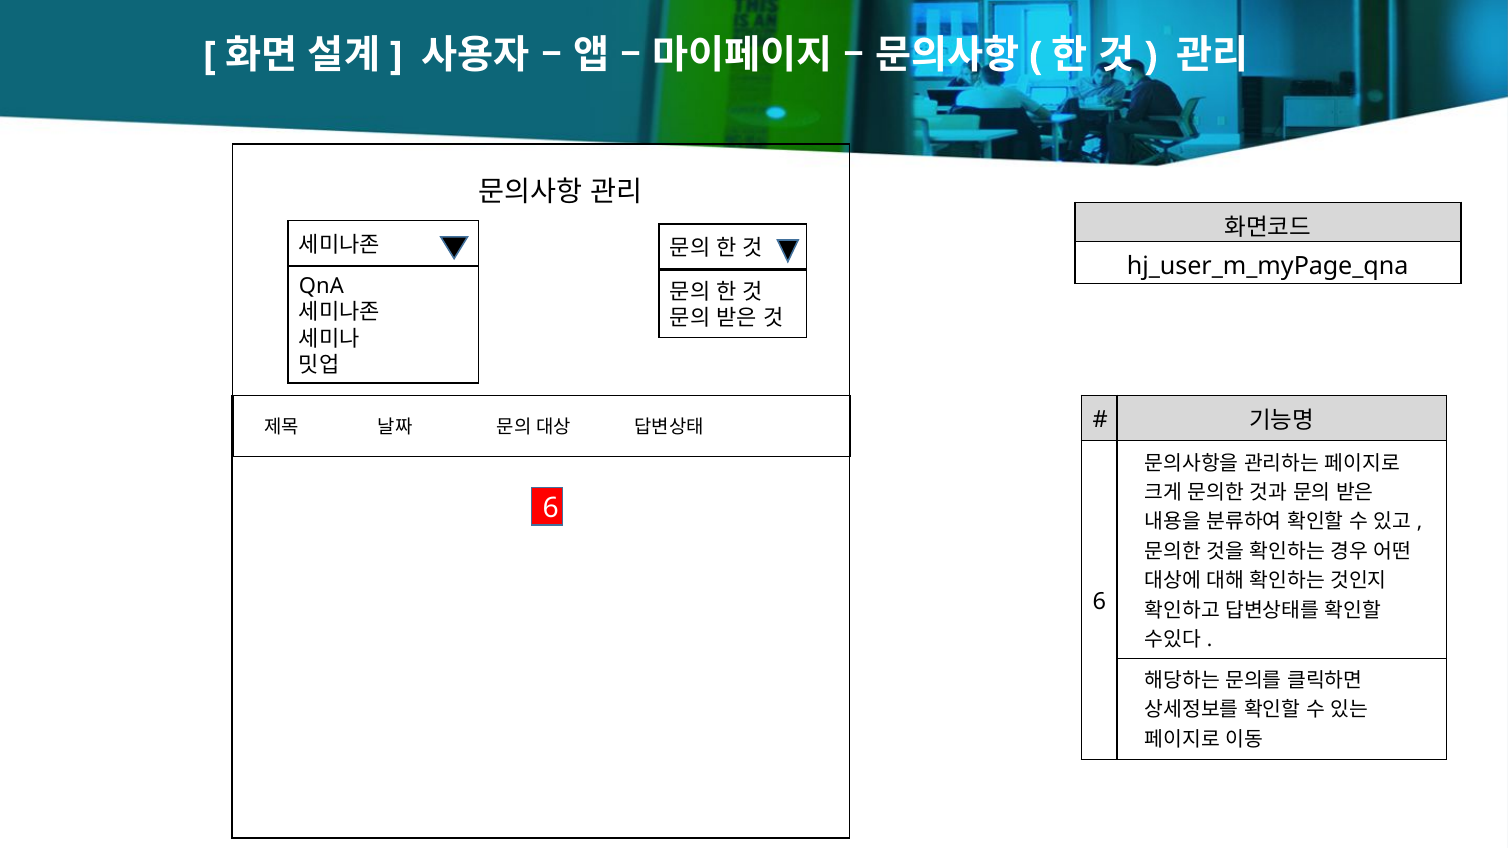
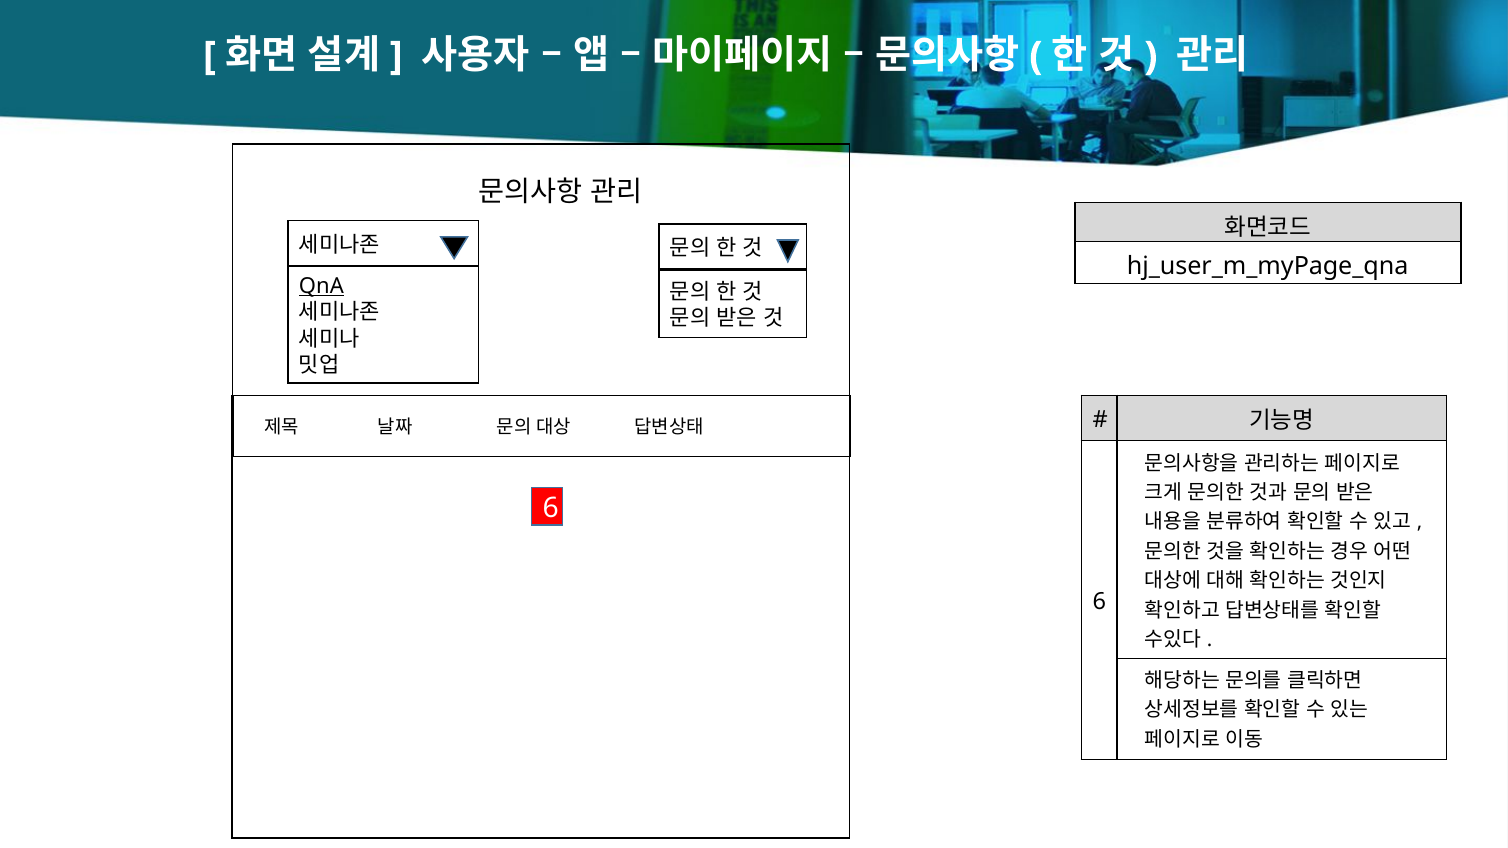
QnA underline: none -> present (321, 286)
